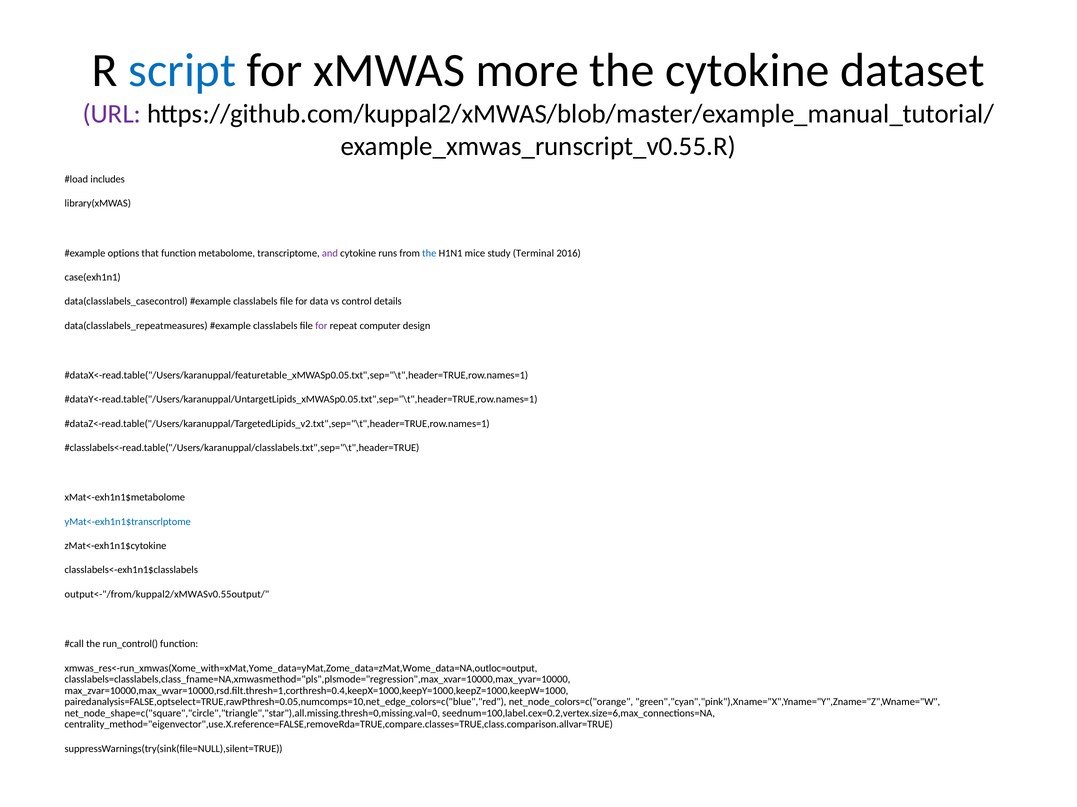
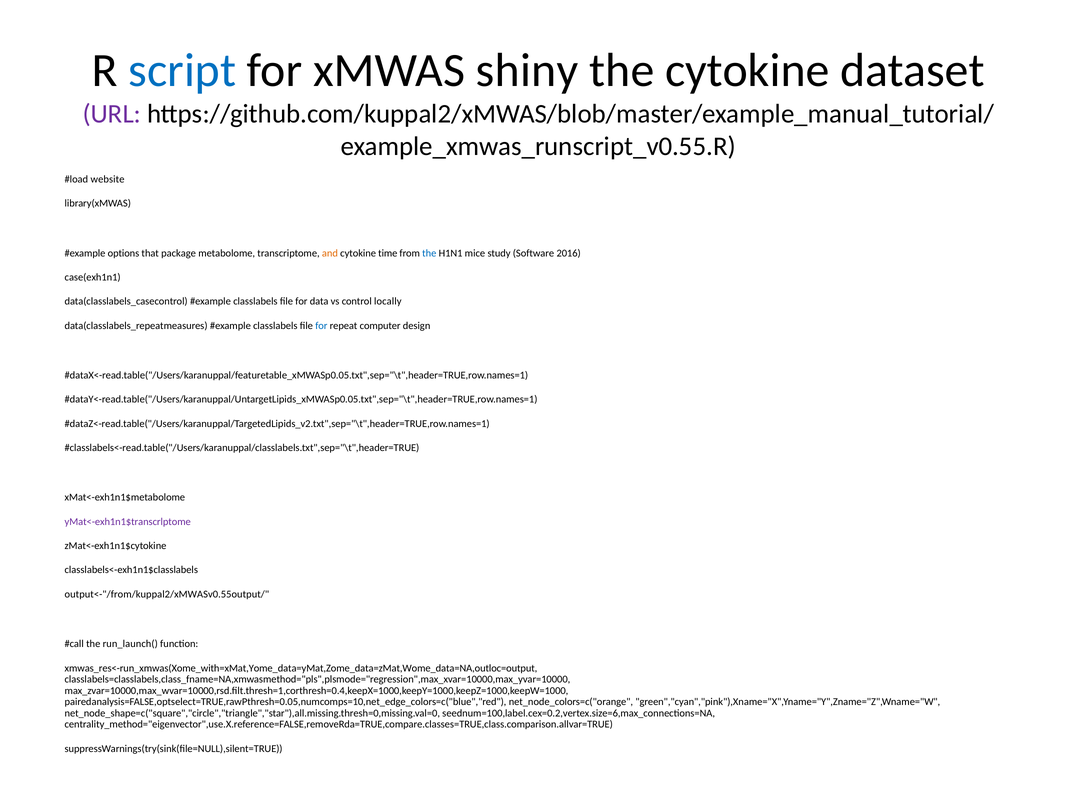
more: more -> shiny (527, 71)
includes: includes -> website (108, 179)
that function: function -> package (179, 253)
and colour: purple -> orange (330, 253)
runs: runs -> time (388, 253)
Terminal: Terminal -> Software (533, 253)
details: details -> locally (388, 302)
for colour: purple -> blue (321, 326)
yMat<-exh1n1$transcrlptome colour: blue -> purple (128, 522)
run_control(: run_control( -> run_launch( (130, 644)
